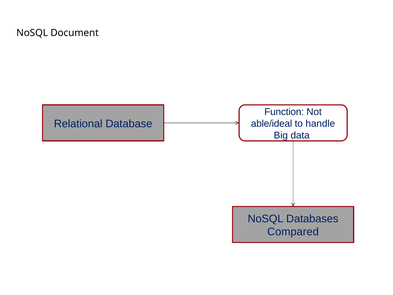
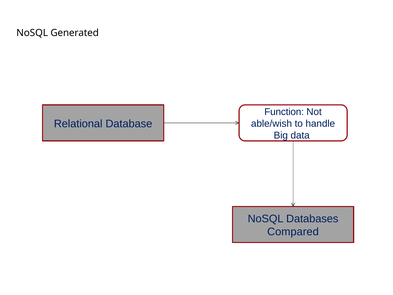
Document: Document -> Generated (75, 33)
able/ideal: able/ideal -> able/wish (272, 123)
